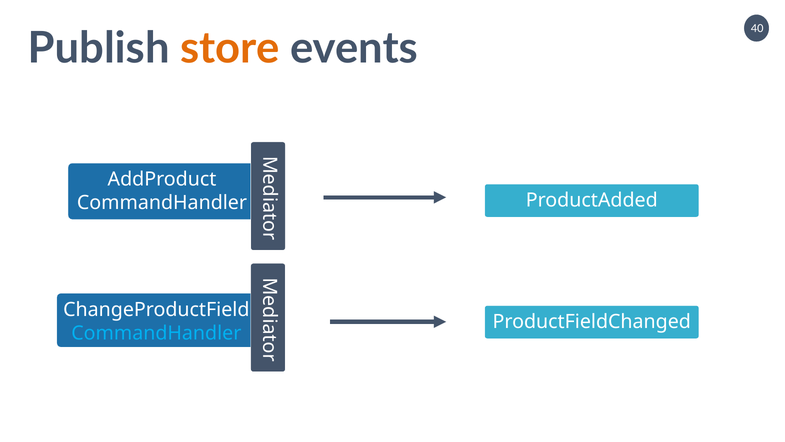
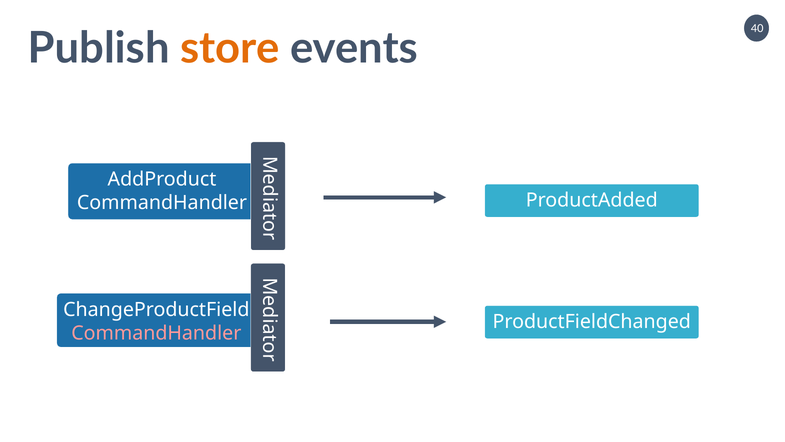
CommandHandler colour: light blue -> pink (156, 333)
